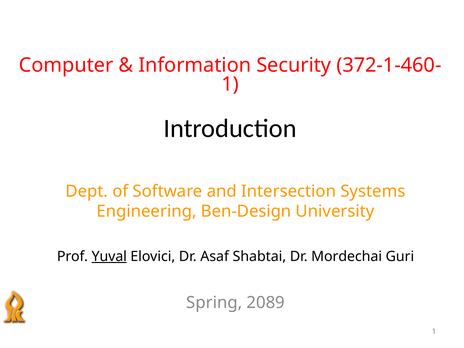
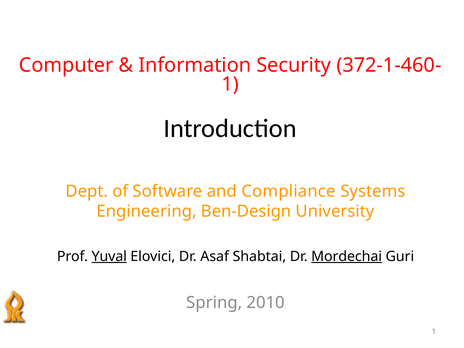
Intersection: Intersection -> Compliance (289, 191)
Mordechai underline: none -> present (347, 256)
2089: 2089 -> 2010 (266, 303)
